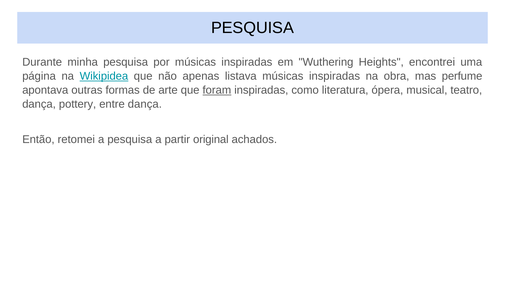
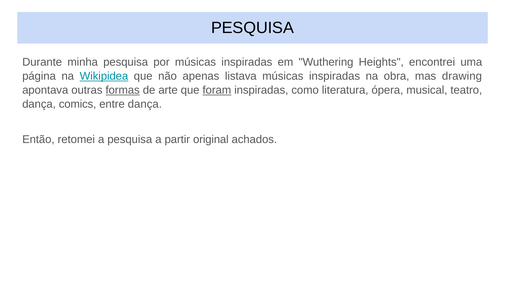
perfume: perfume -> drawing (462, 76)
formas underline: none -> present (123, 90)
pottery: pottery -> comics (78, 104)
